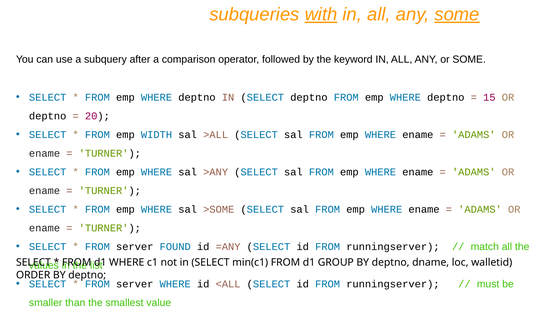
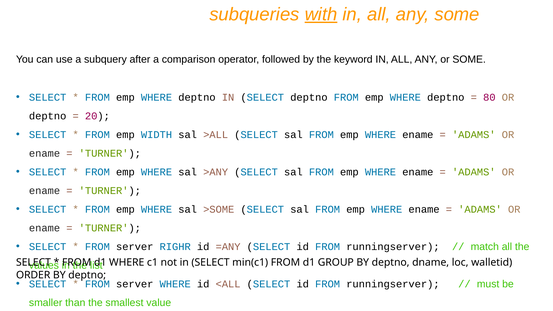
some underline: present -> none (457, 14)
15: 15 -> 80 (489, 97)
FOUND: FOUND -> RIGHR (175, 247)
